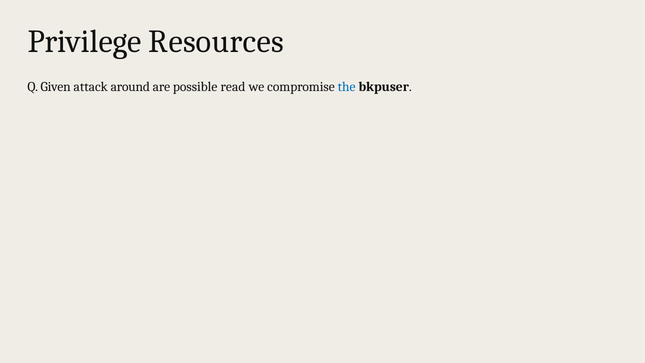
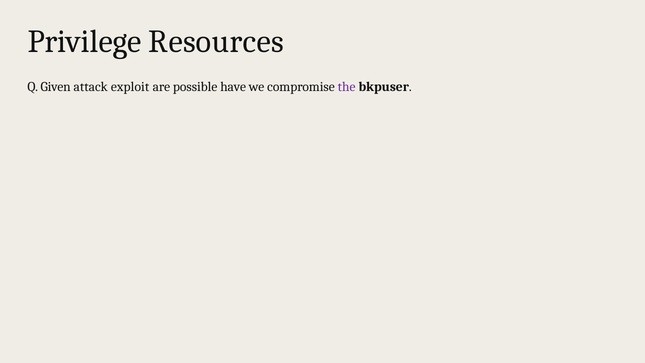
around: around -> exploit (130, 87)
read: read -> have (233, 87)
the colour: blue -> purple (347, 87)
